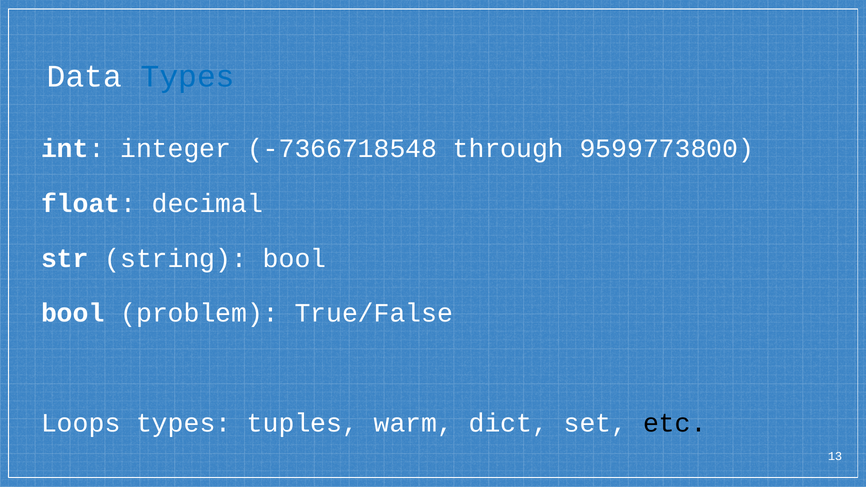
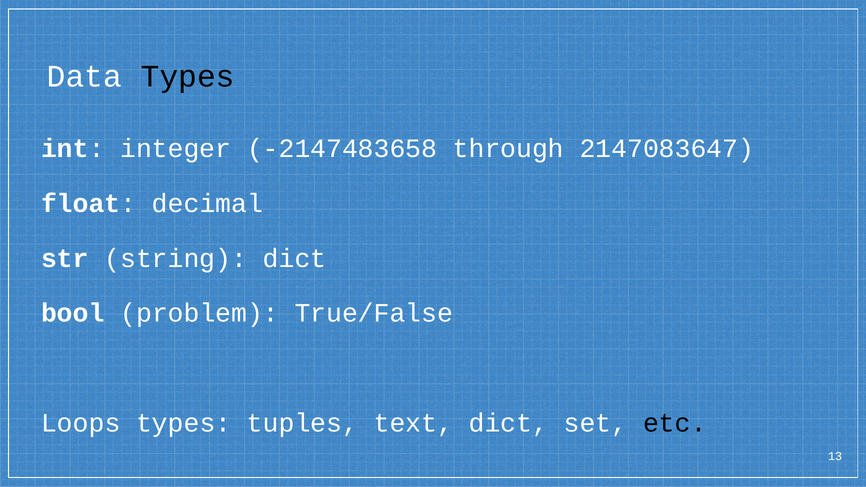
Types colour: blue -> black (188, 76)
-7366718548: -7366718548 -> -2147483658 (342, 149)
9599773800: 9599773800 -> 2147083647 (667, 149)
string bool: bool -> dict (295, 258)
warm: warm -> text (413, 423)
